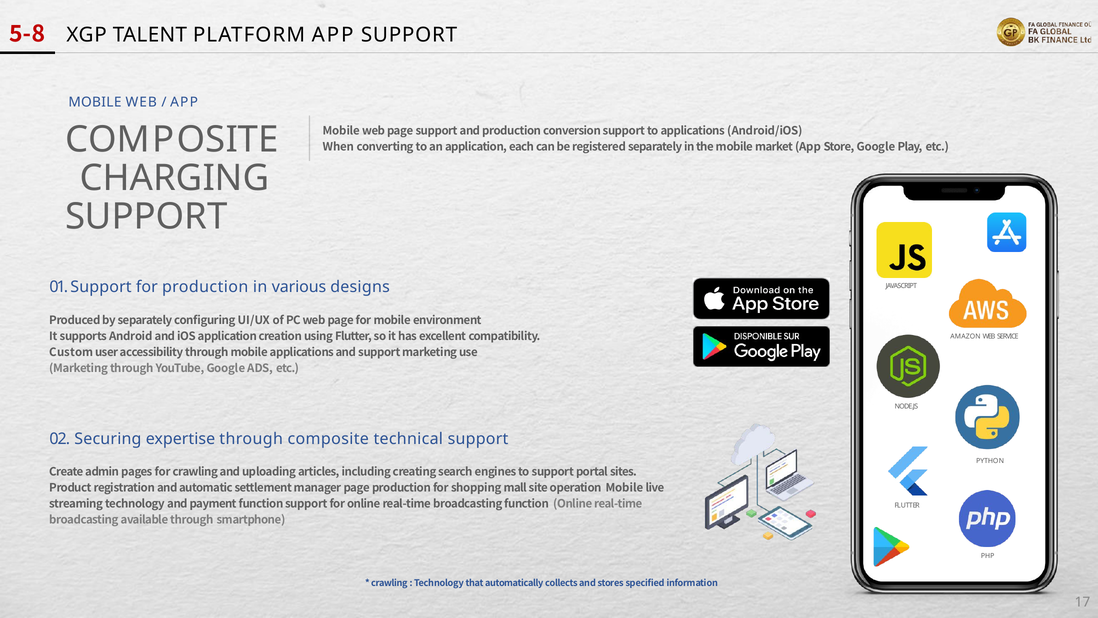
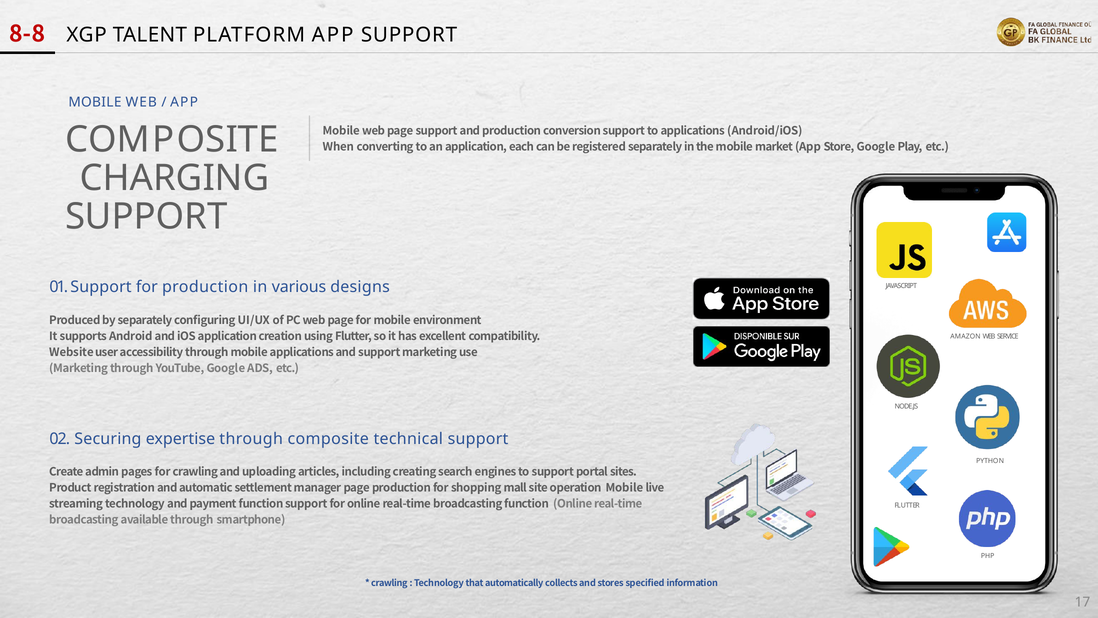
5-8: 5-8 -> 8-8 (27, 34)
Custom: Custom -> Website (72, 352)
